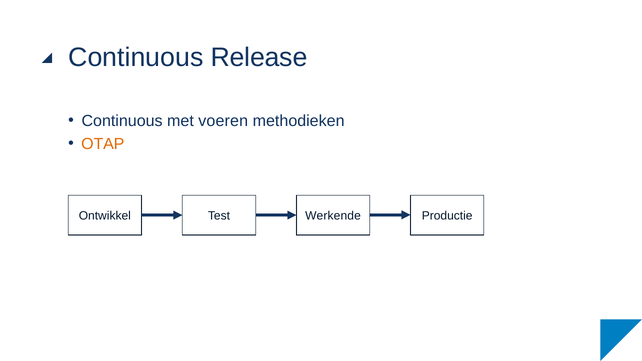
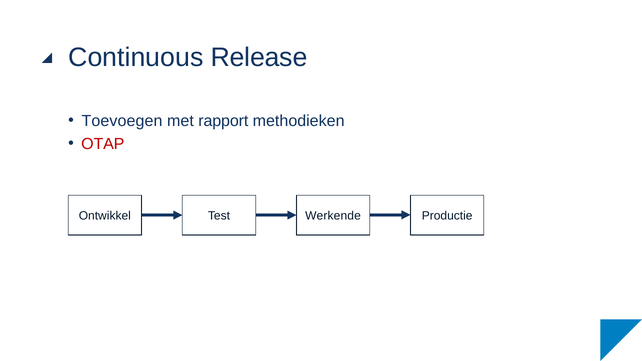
Continuous: Continuous -> Toevoegen (122, 121)
voeren: voeren -> rapport (223, 121)
OTAP colour: orange -> red (103, 144)
